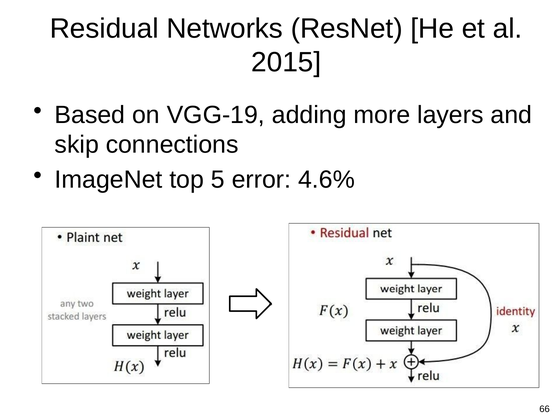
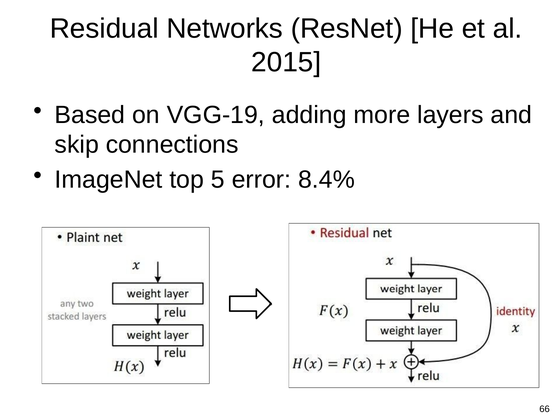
4.6%: 4.6% -> 8.4% (326, 180)
